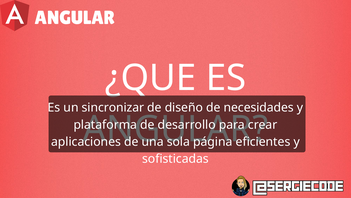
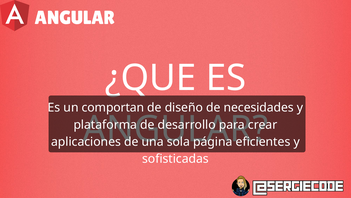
sincronizar: sincronizar -> comportan (113, 107)
